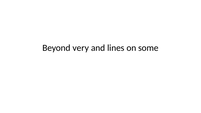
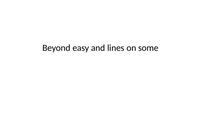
very: very -> easy (81, 48)
